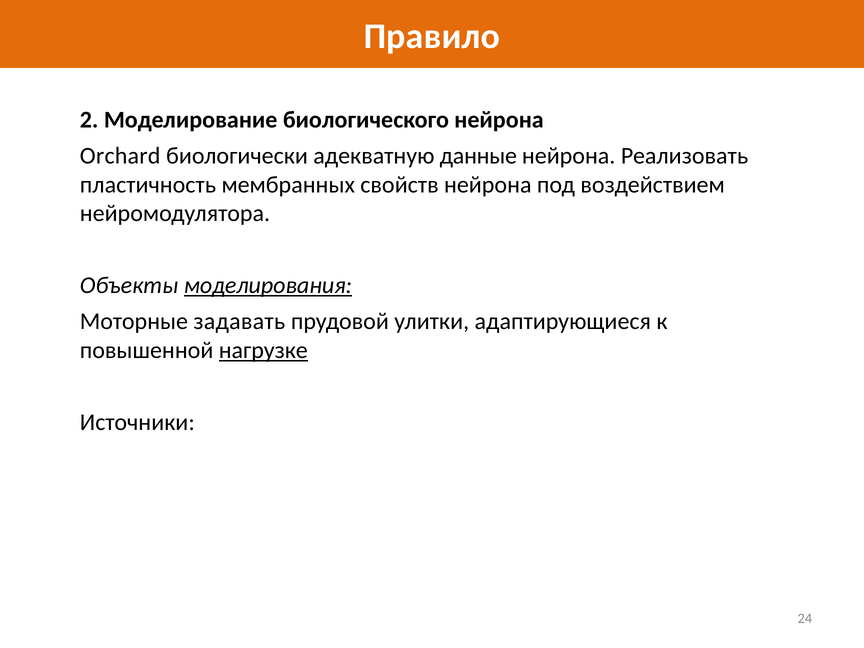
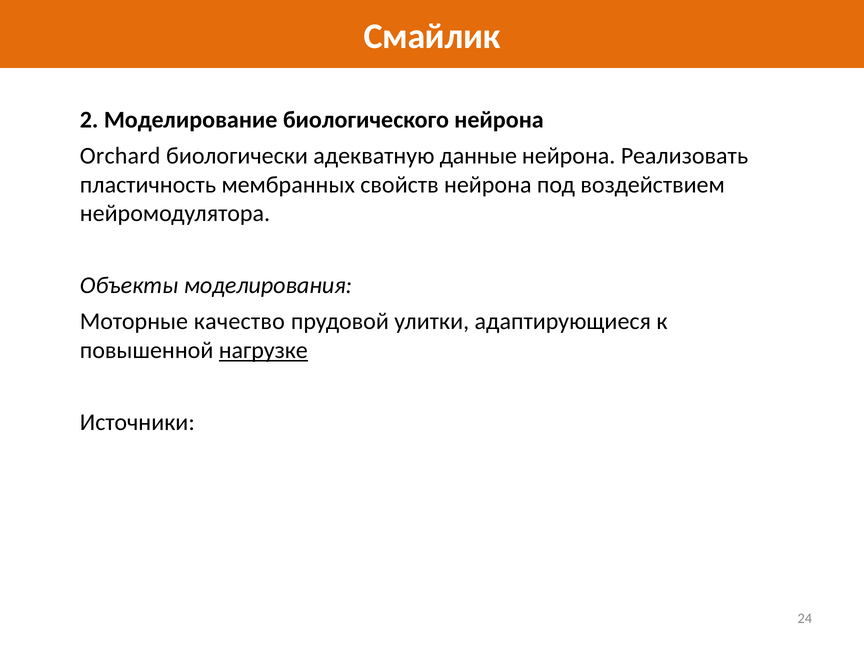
Правило: Правило -> Смайлик (432, 36)
моделирования underline: present -> none (268, 285)
задавать: задавать -> качество (239, 321)
